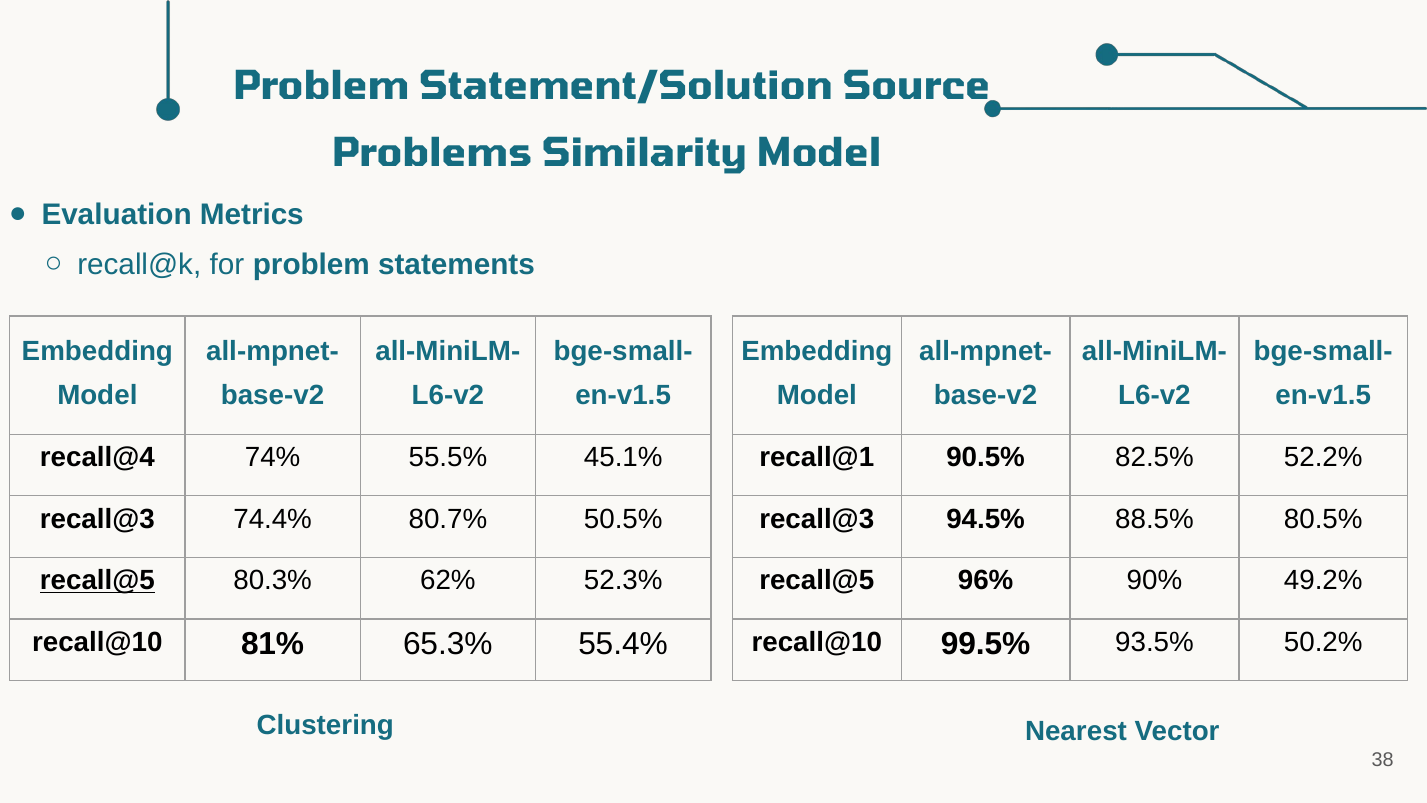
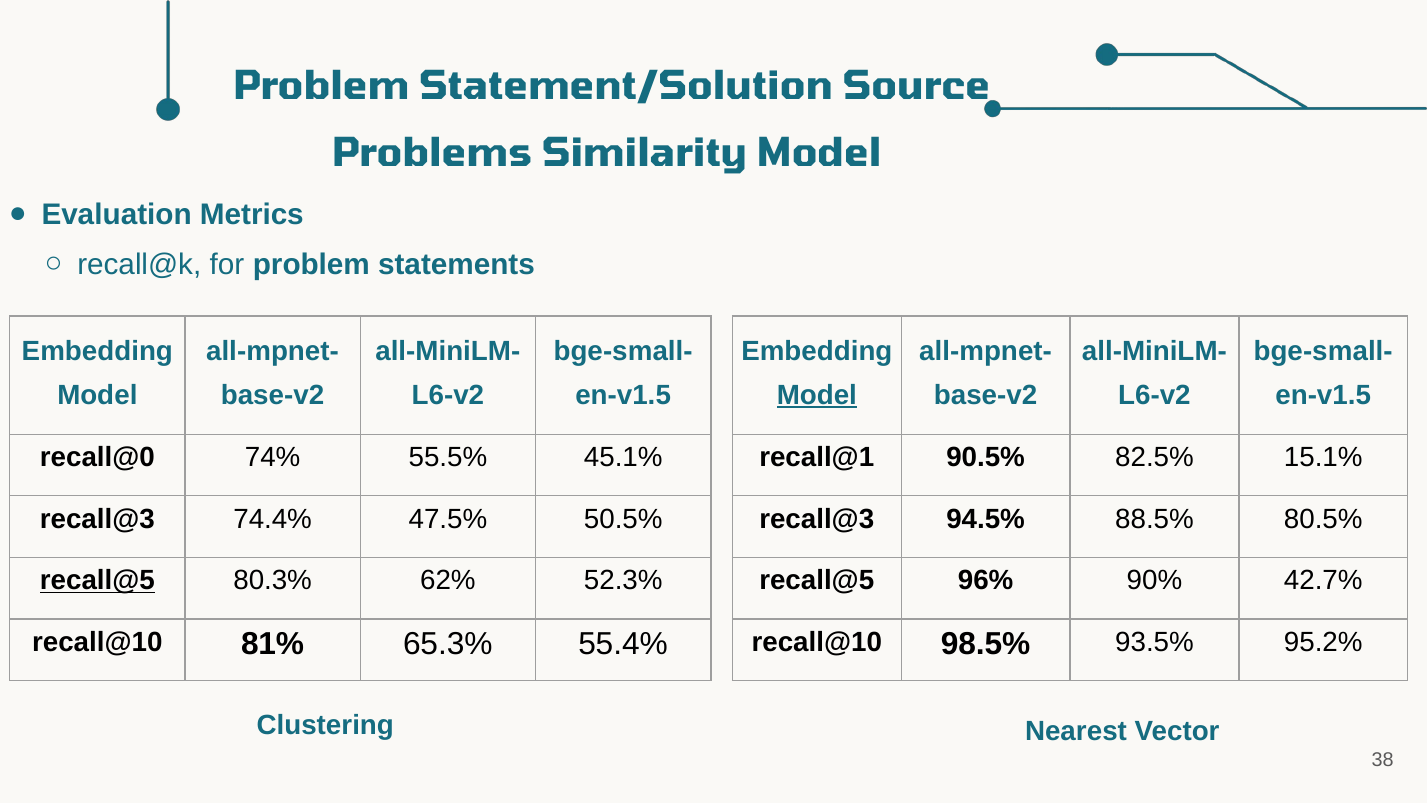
Model underline: none -> present (817, 395)
recall@4: recall@4 -> recall@0 (97, 457)
52.2%: 52.2% -> 15.1% (1323, 457)
80.7%: 80.7% -> 47.5% (448, 519)
49.2%: 49.2% -> 42.7% (1323, 580)
99.5%: 99.5% -> 98.5% (986, 644)
50.2%: 50.2% -> 95.2% (1323, 642)
